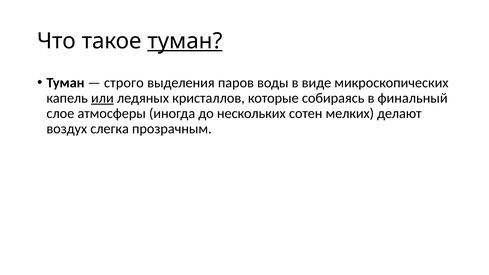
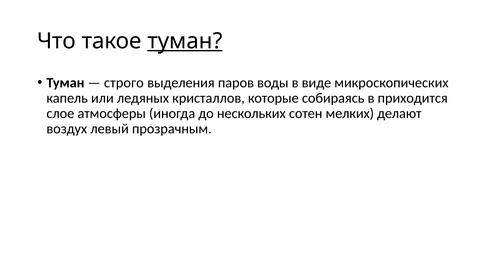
или underline: present -> none (102, 98)
финальный: финальный -> приходится (413, 98)
слегка: слегка -> левый (110, 129)
